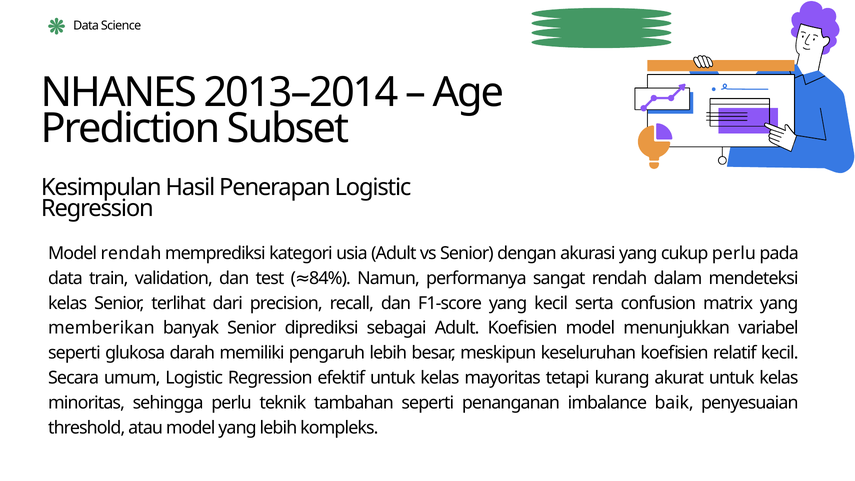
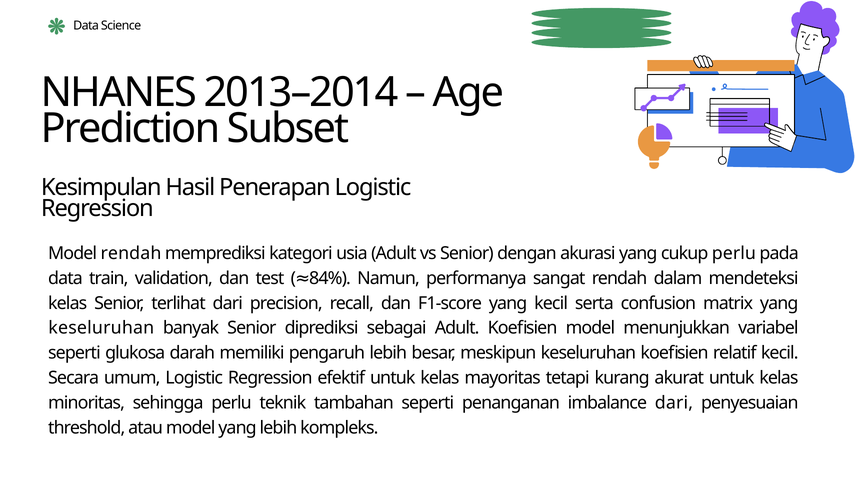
memberikan: memberikan -> keseluruhan (101, 328)
imbalance baik: baik -> dari (674, 403)
